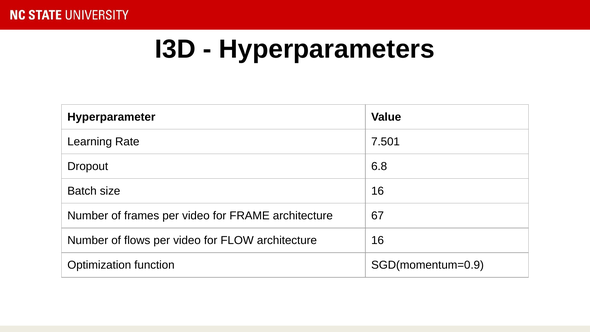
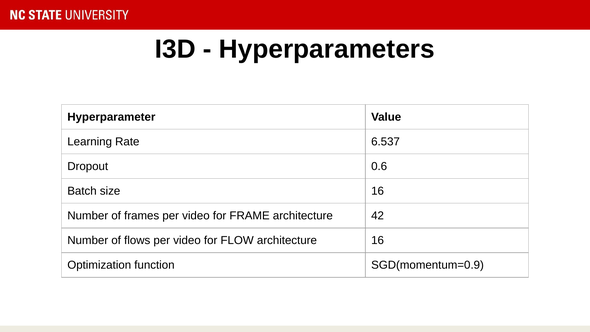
7.501: 7.501 -> 6.537 (386, 142)
6.8: 6.8 -> 0.6 (379, 166)
67: 67 -> 42 (378, 216)
